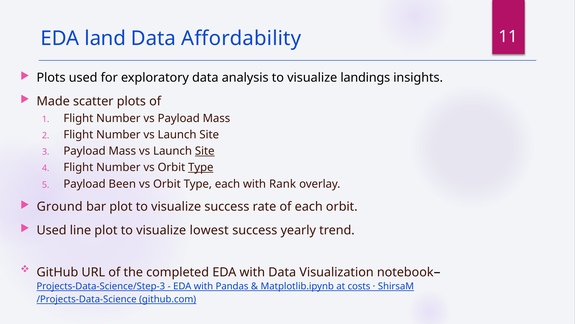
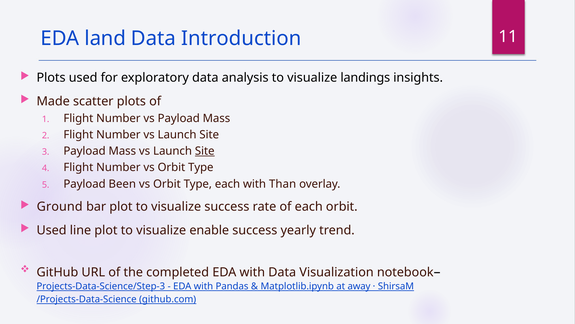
Affordability: Affordability -> Introduction (241, 38)
Type underline: present -> none (201, 167)
Rank: Rank -> Than (283, 184)
lowest: lowest -> enable (209, 230)
costs: costs -> away (359, 286)
